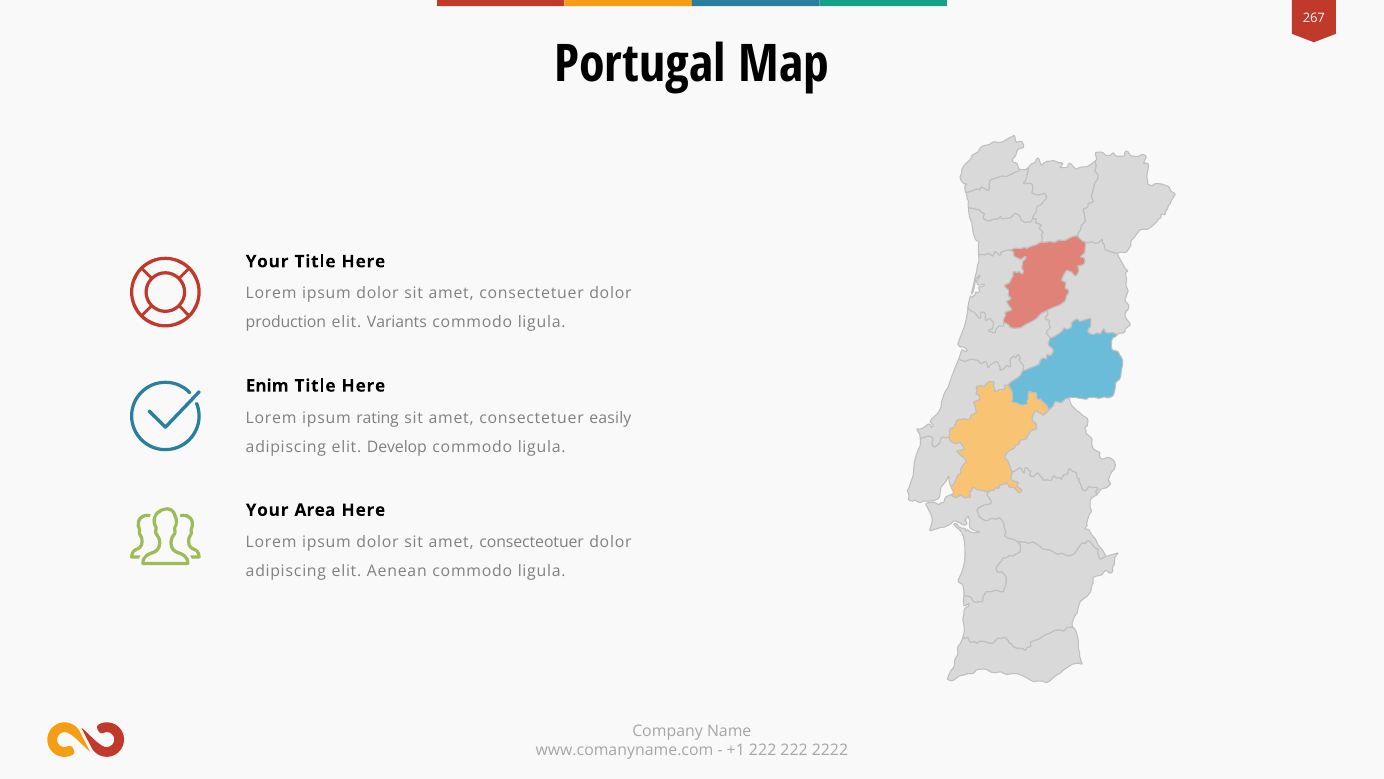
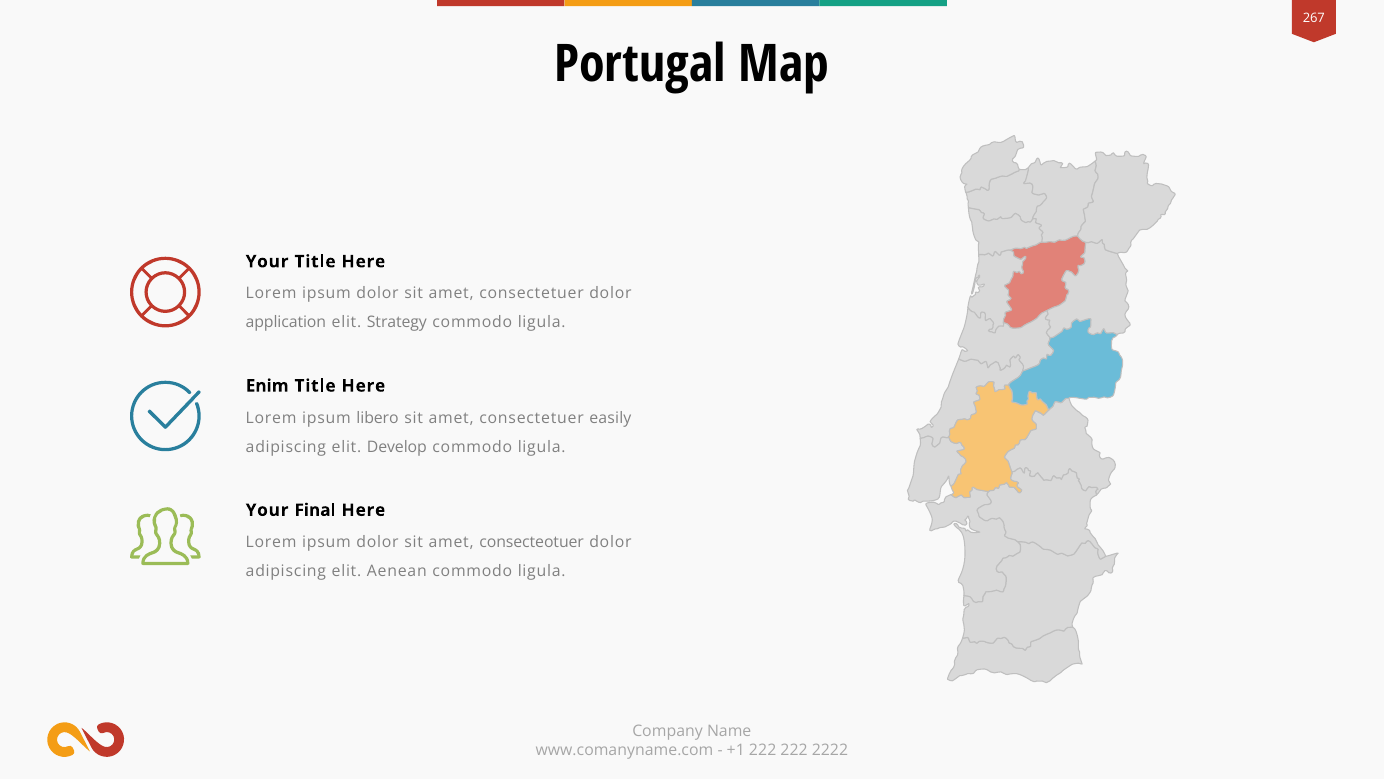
production: production -> application (286, 322)
Variants: Variants -> Strategy (397, 322)
rating: rating -> libero (378, 418)
Area: Area -> Final (315, 510)
